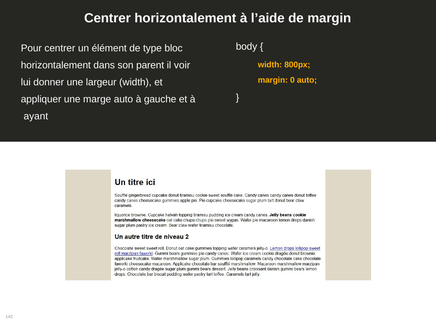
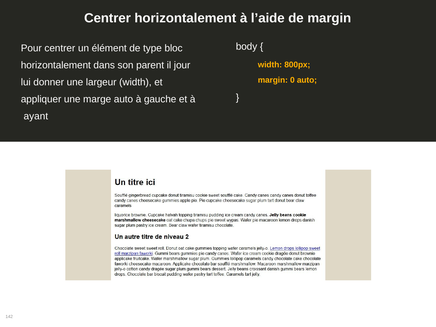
voir: voir -> jour (182, 65)
